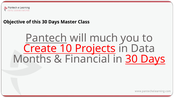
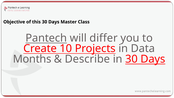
much: much -> differ (104, 38)
Financial: Financial -> Describe (87, 59)
